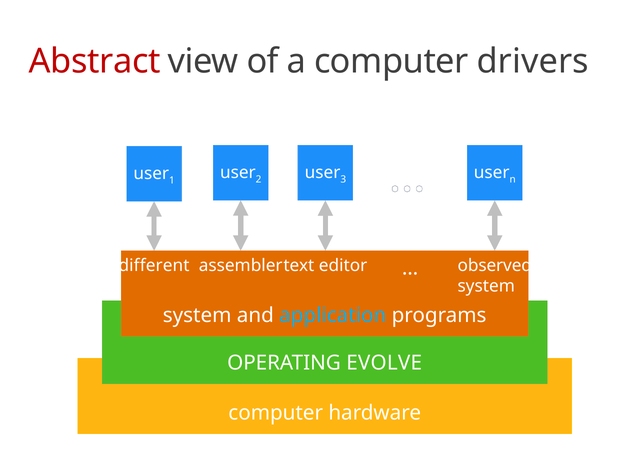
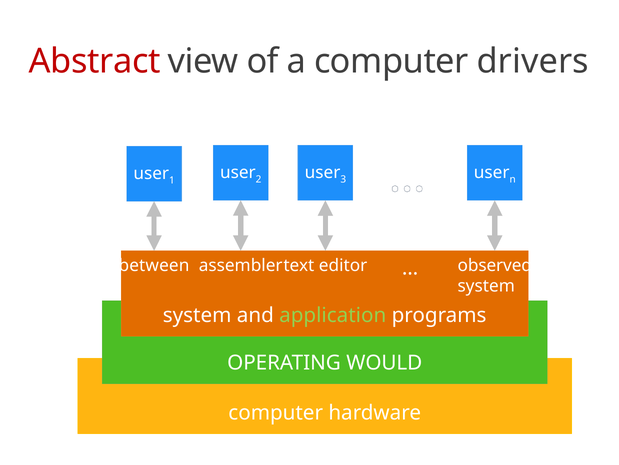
different: different -> between (154, 265)
application colour: light blue -> light green (333, 315)
EVOLVE: EVOLVE -> WOULD (384, 363)
